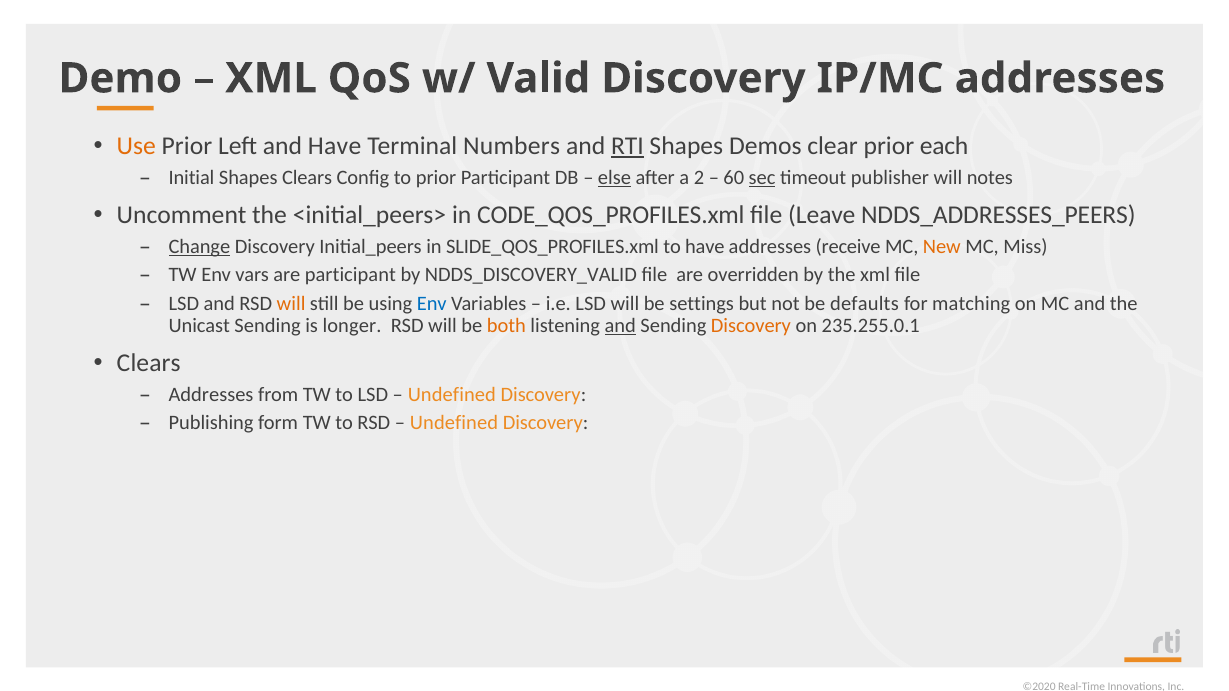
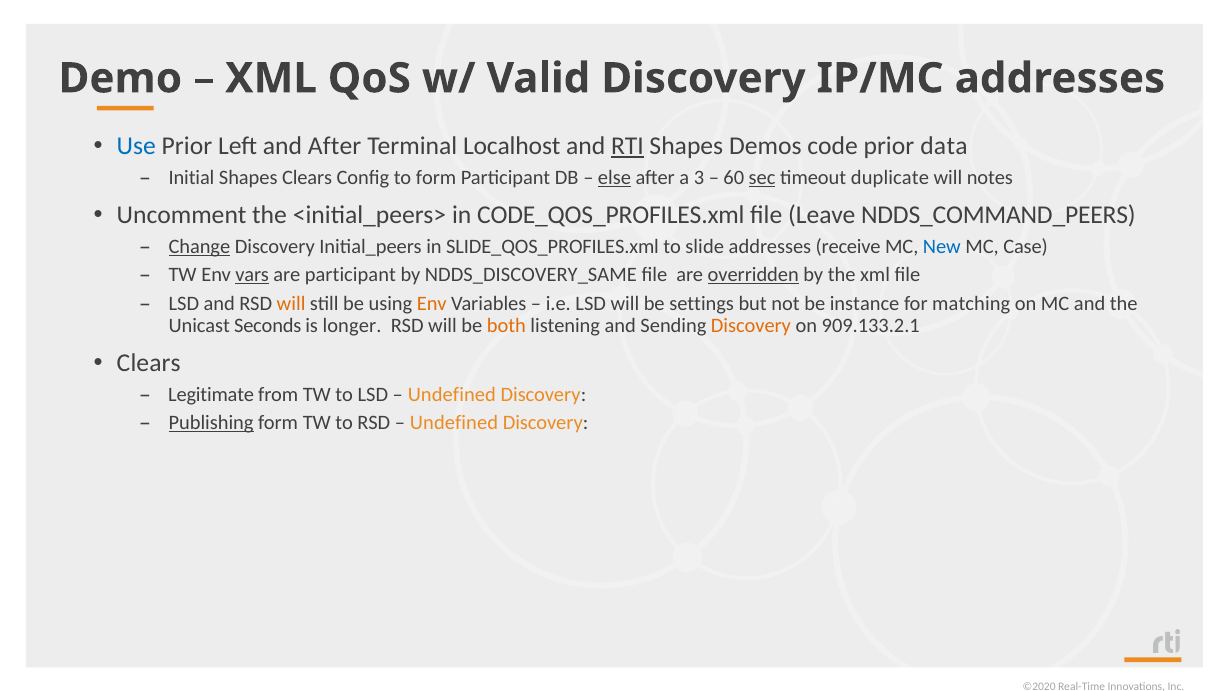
Use colour: orange -> blue (136, 146)
and Have: Have -> After (335, 146)
Numbers: Numbers -> Localhost (512, 146)
clear: clear -> code (833, 146)
each: each -> data (944, 146)
to prior: prior -> form (436, 178)
2: 2 -> 3 (699, 178)
publisher: publisher -> duplicate (890, 178)
NDDS_ADDRESSES_PEERS: NDDS_ADDRESSES_PEERS -> NDDS_COMMAND_PEERS (998, 215)
to have: have -> slide (705, 247)
New colour: orange -> blue (942, 247)
Miss: Miss -> Case (1026, 247)
vars underline: none -> present (252, 275)
NDDS_DISCOVERY_VALID: NDDS_DISCOVERY_VALID -> NDDS_DISCOVERY_SAME (531, 275)
overridden underline: none -> present (753, 275)
Env colour: blue -> orange (432, 303)
defaults: defaults -> instance (865, 303)
Unicast Sending: Sending -> Seconds (268, 326)
and underline: present -> none (620, 326)
235.255.0.1: 235.255.0.1 -> 909.133.2.1 (871, 326)
Addresses: Addresses -> Legitimate (211, 394)
Publishing underline: none -> present (211, 423)
